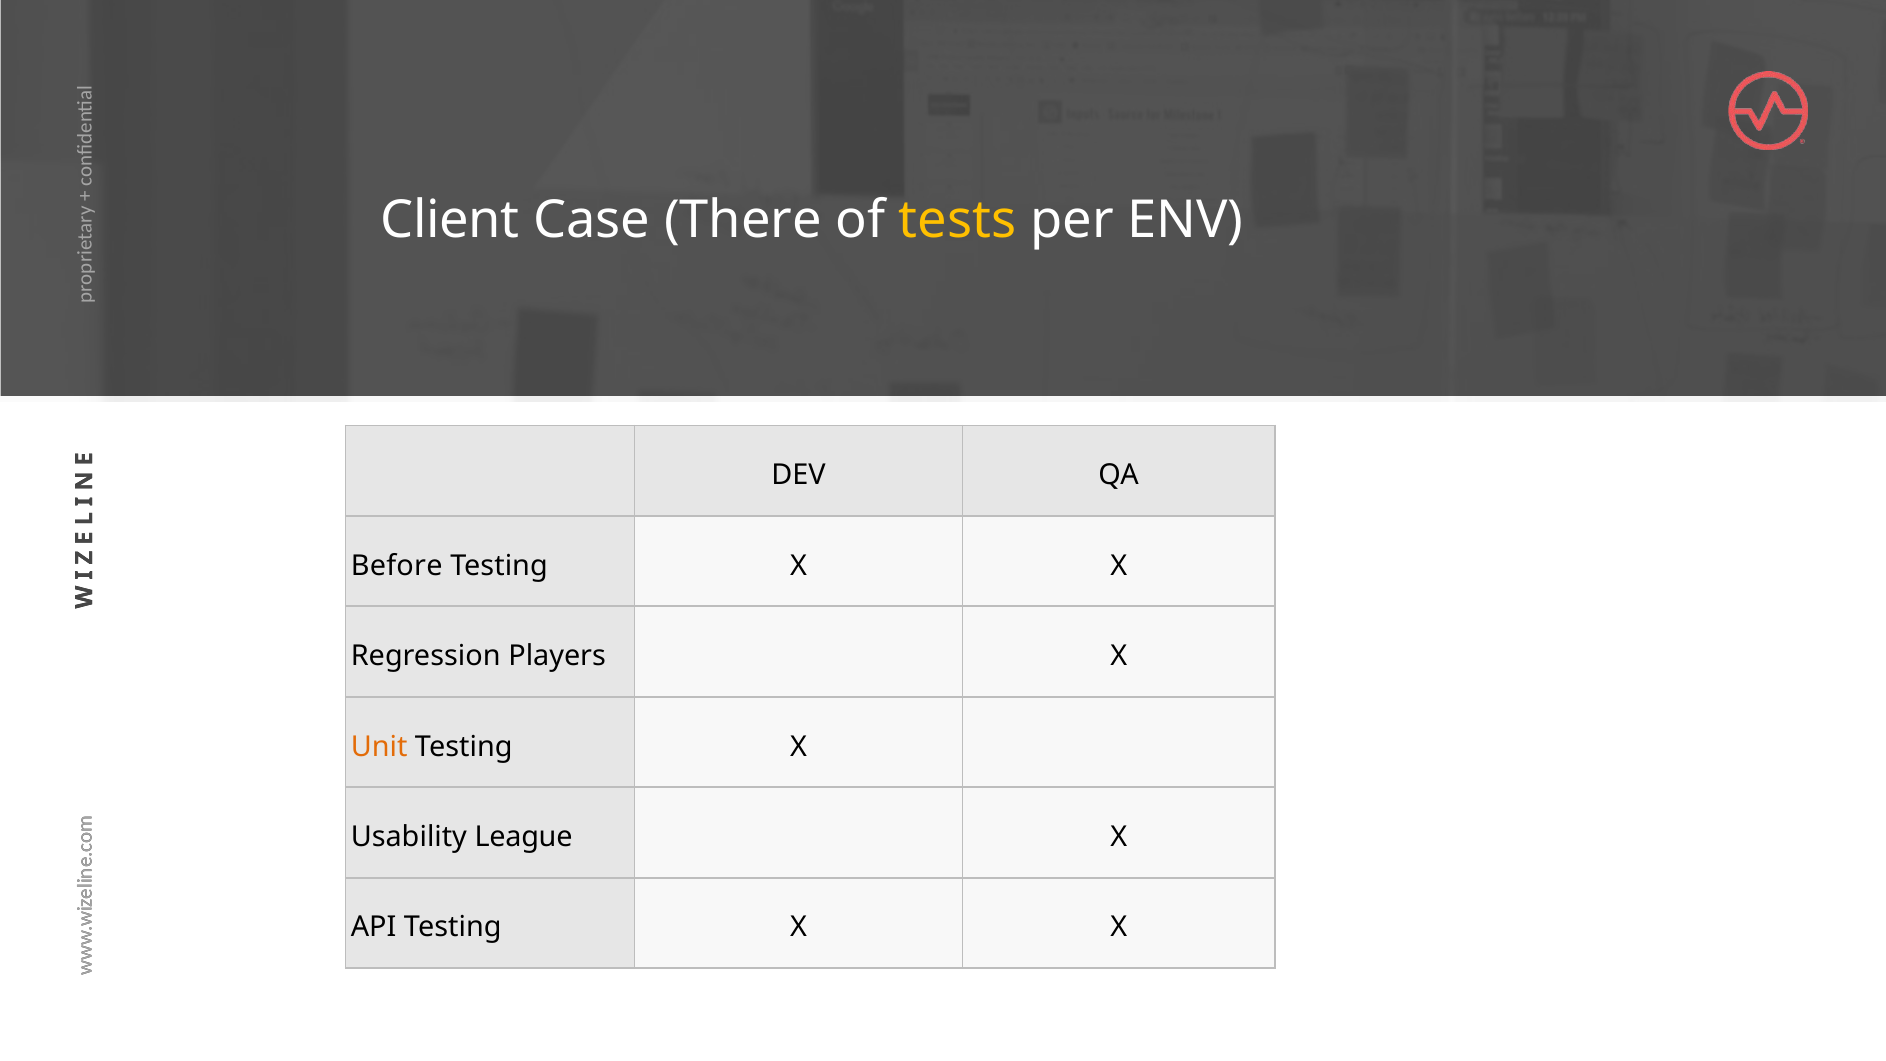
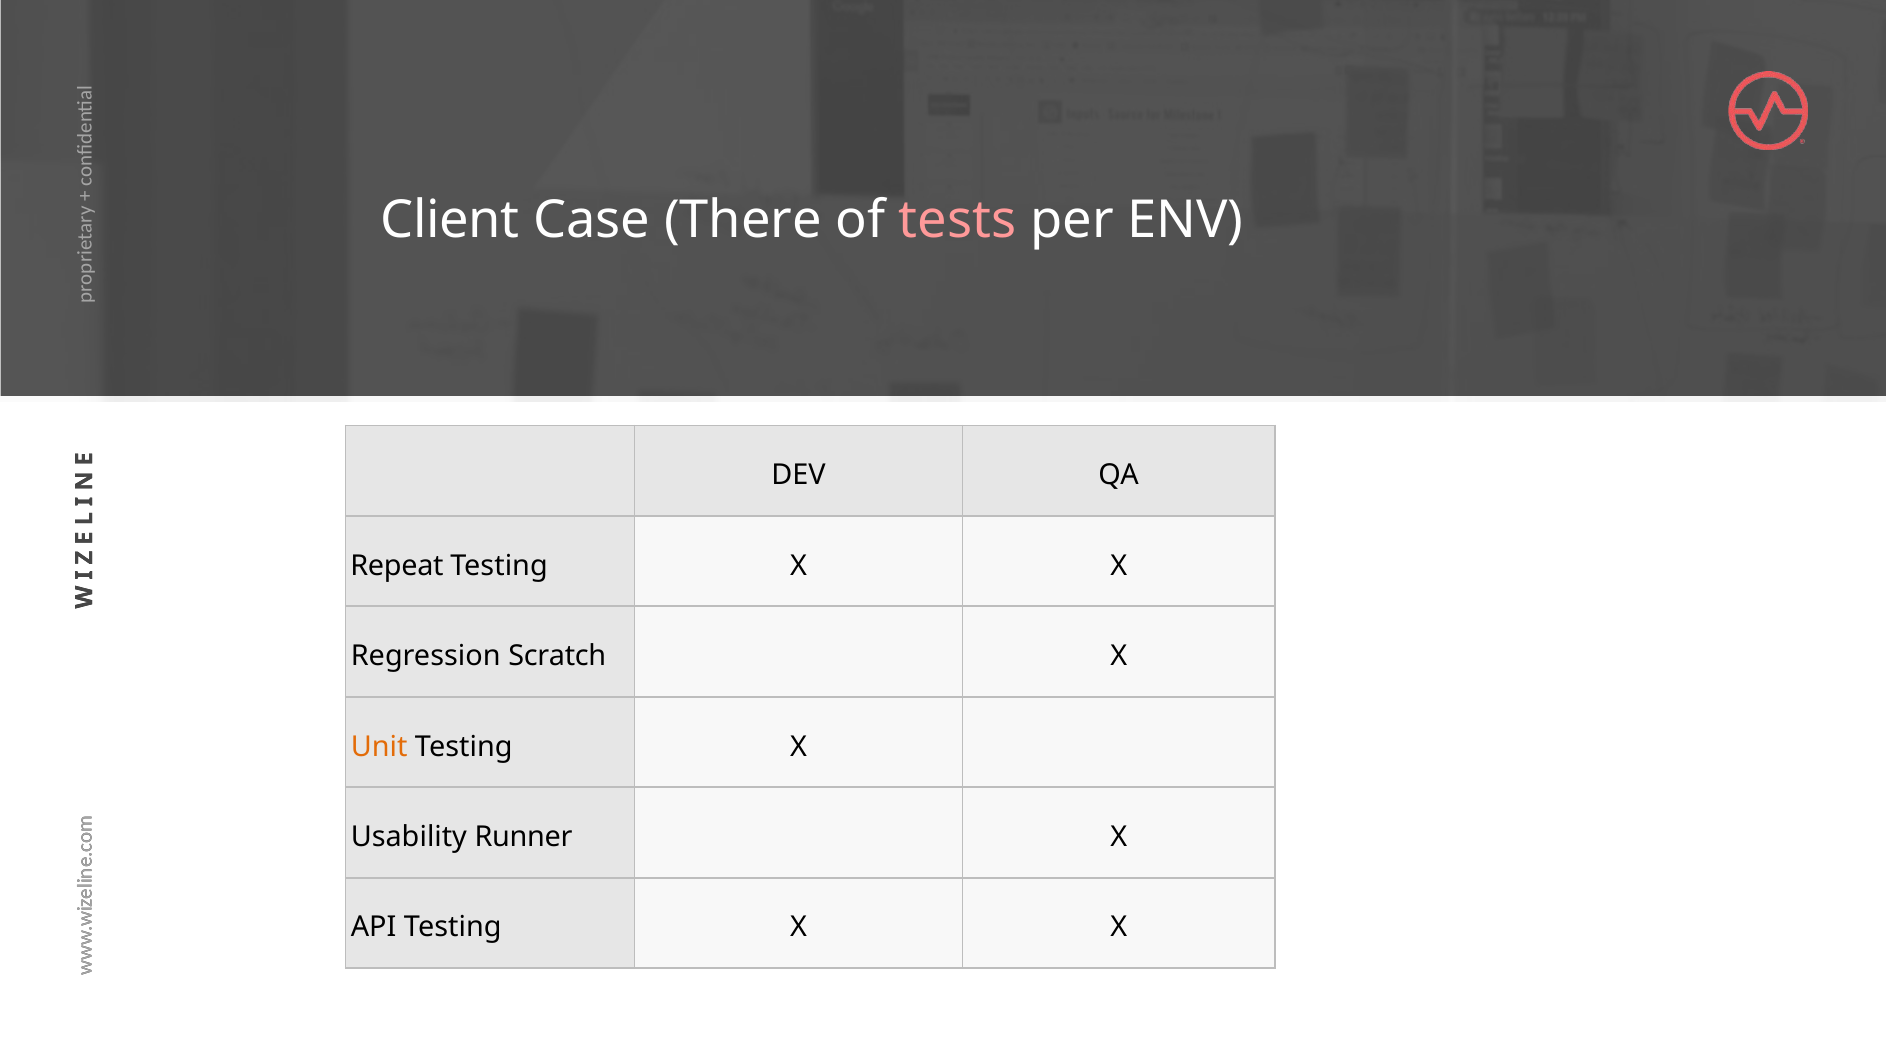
tests colour: yellow -> pink (958, 221)
Before: Before -> Repeat (397, 566)
Players: Players -> Scratch (557, 656)
League: League -> Runner (524, 837)
